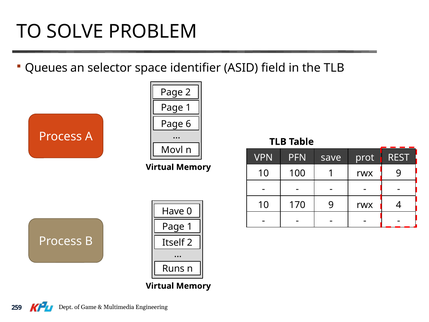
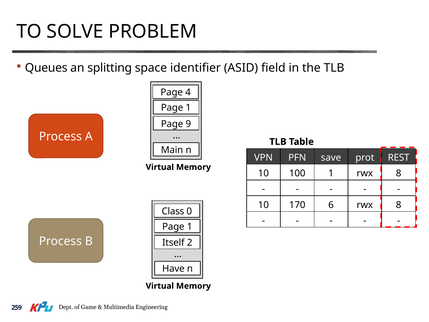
selector: selector -> splitting (110, 68)
Page 2: 2 -> 4 (188, 92)
6: 6 -> 9 (188, 124)
Movl: Movl -> Main (172, 150)
1 rwx 9: 9 -> 8 (399, 173)
170 9: 9 -> 6 (331, 205)
4: 4 -> 8 (399, 205)
Have: Have -> Class (173, 211)
Runs: Runs -> Have (173, 269)
